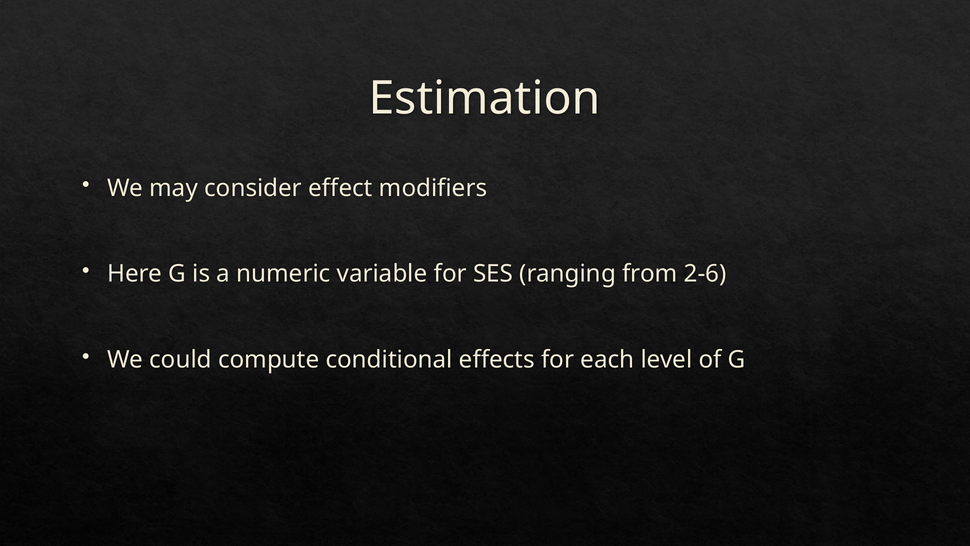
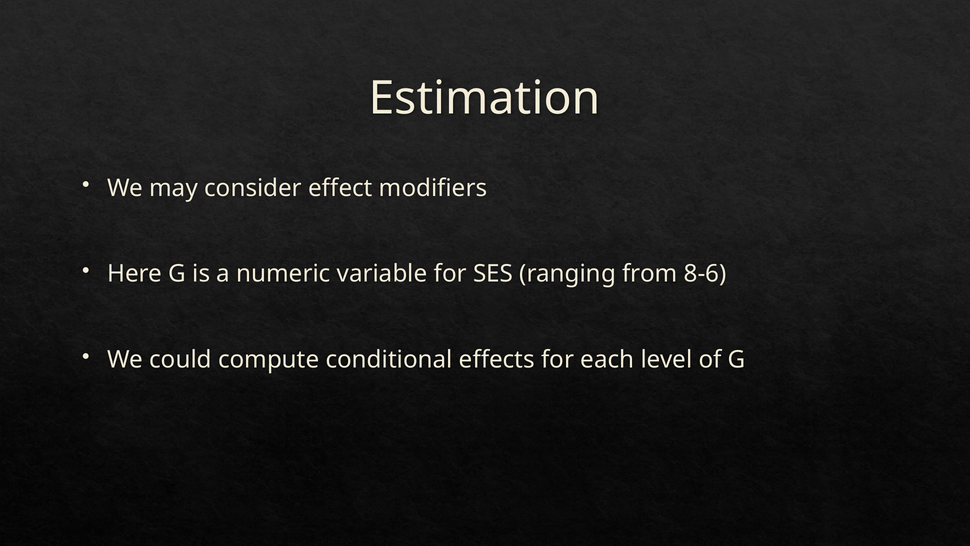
2-6: 2-6 -> 8-6 (705, 274)
